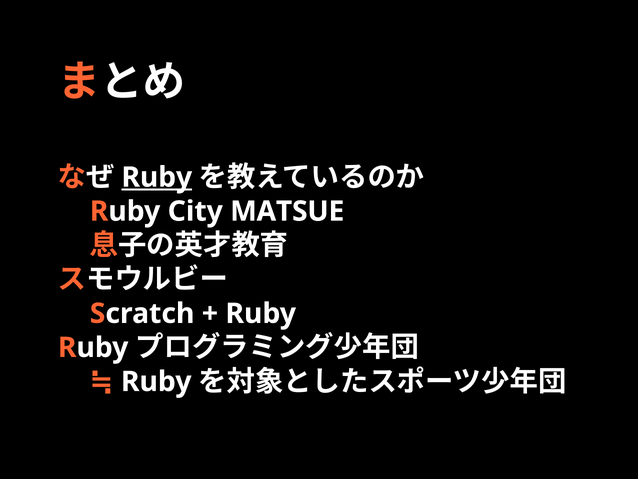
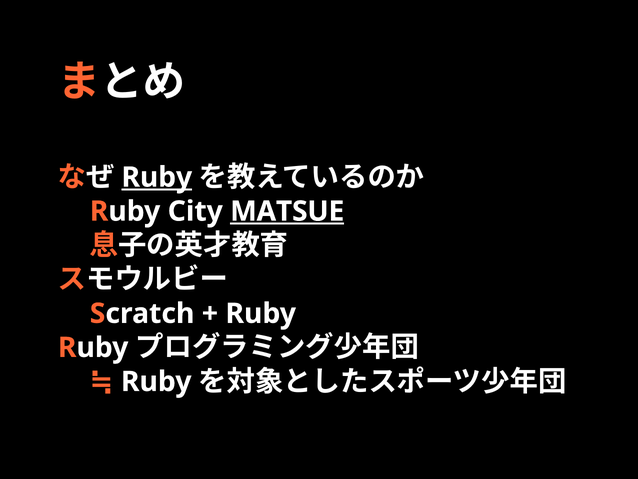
MATSUE underline: none -> present (287, 211)
